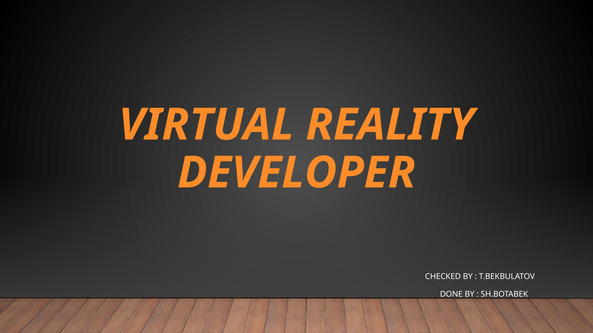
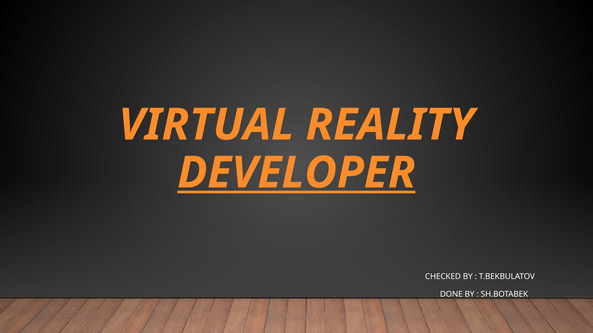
DEVELOPER underline: none -> present (296, 173)
